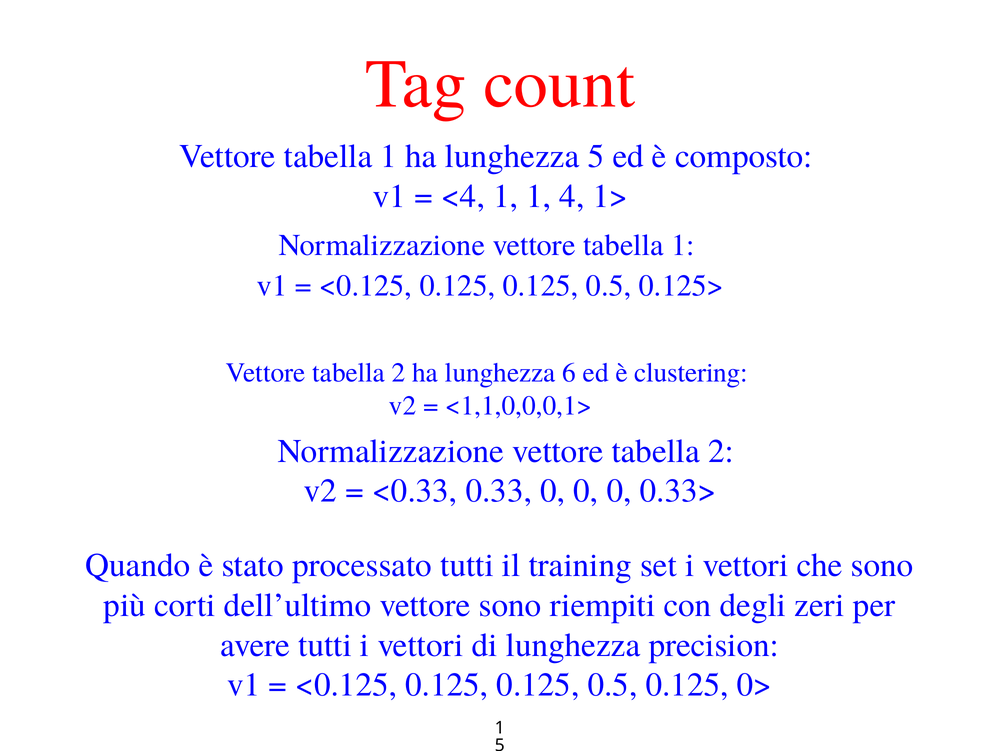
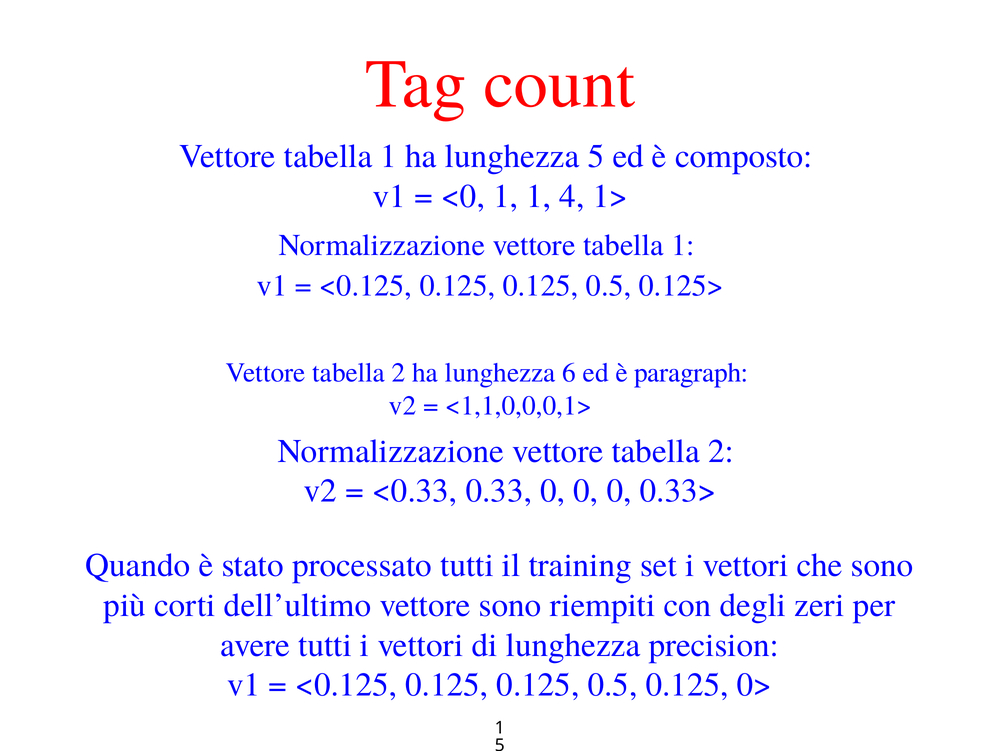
<4: <4 -> <0 (463, 196)
clustering: clustering -> paragraph (691, 373)
